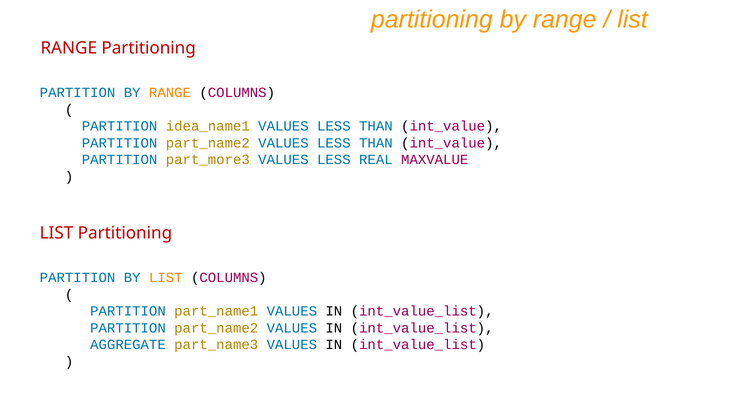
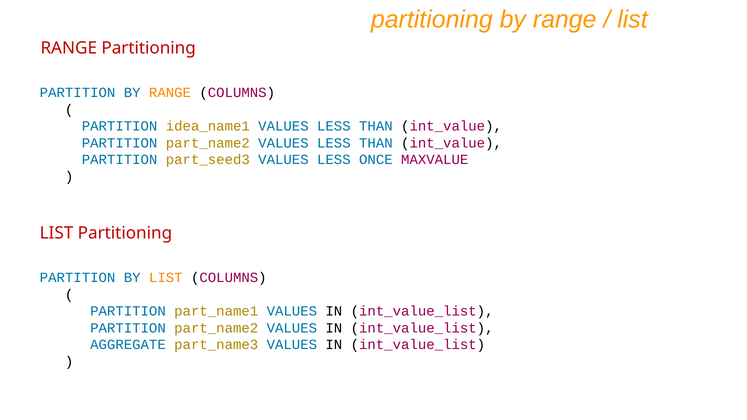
part_more3: part_more3 -> part_seed3 (208, 160)
REAL: REAL -> ONCE (376, 160)
